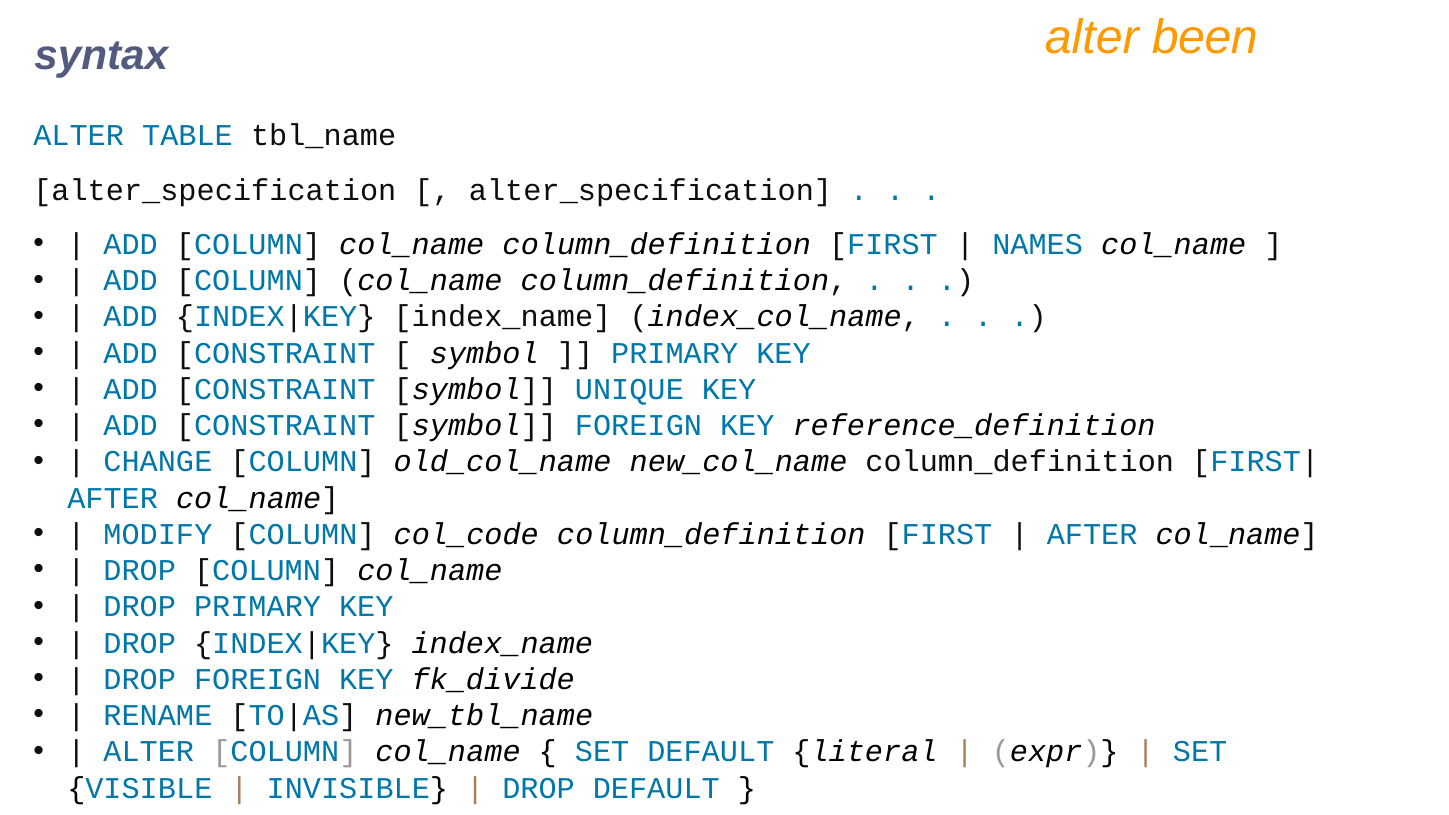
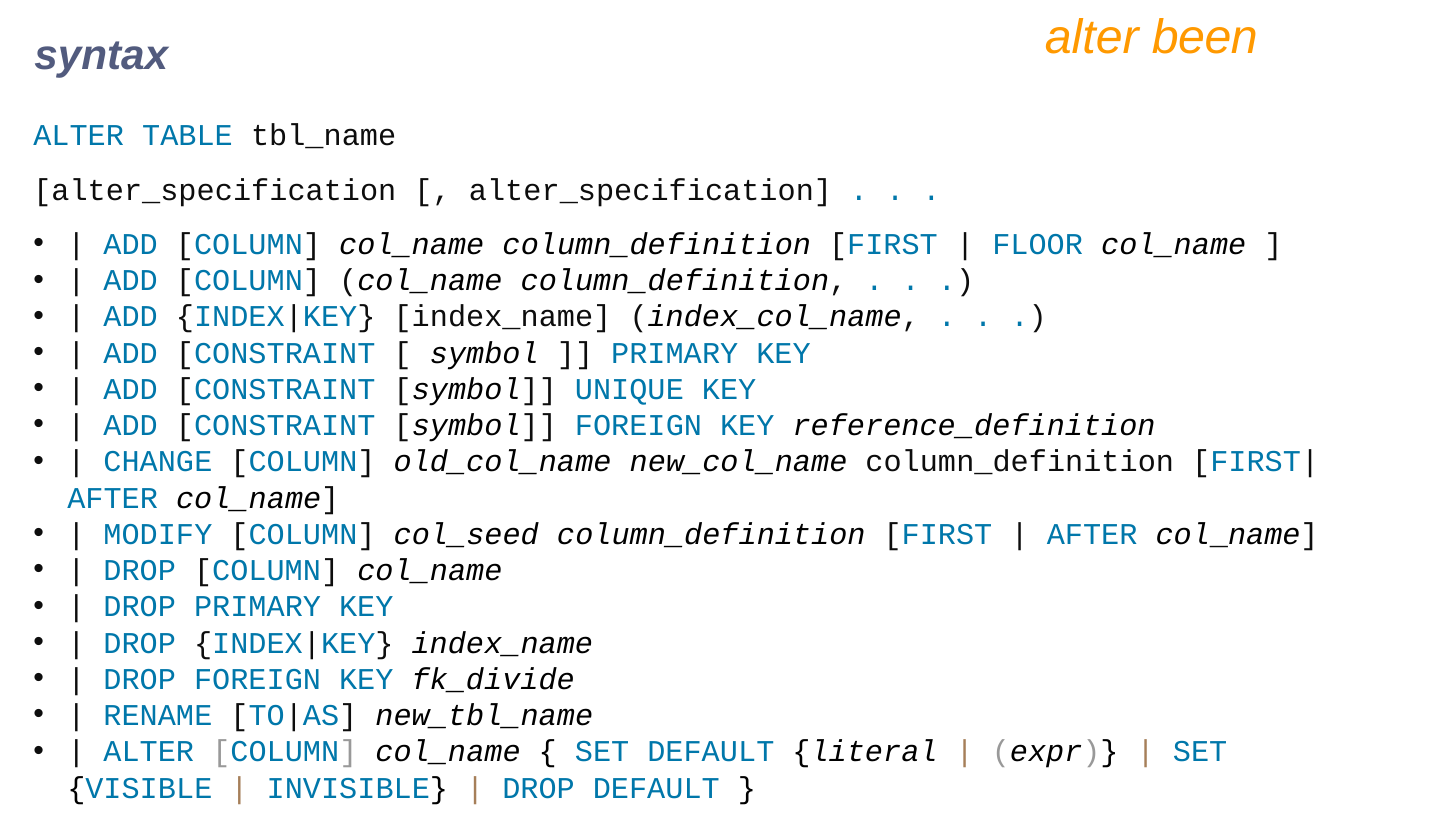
NAMES: NAMES -> FLOOR (1038, 245)
col_code: col_code -> col_seed (466, 534)
